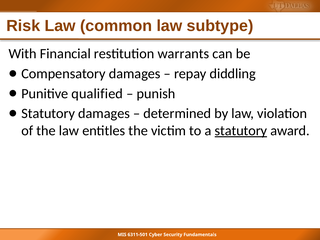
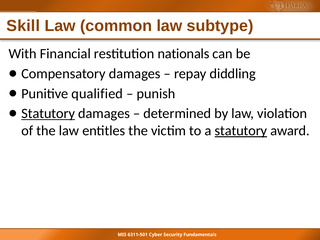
Risk: Risk -> Skill (23, 26)
warrants: warrants -> nationals (183, 54)
Statutory underline: none -> present (48, 114)
